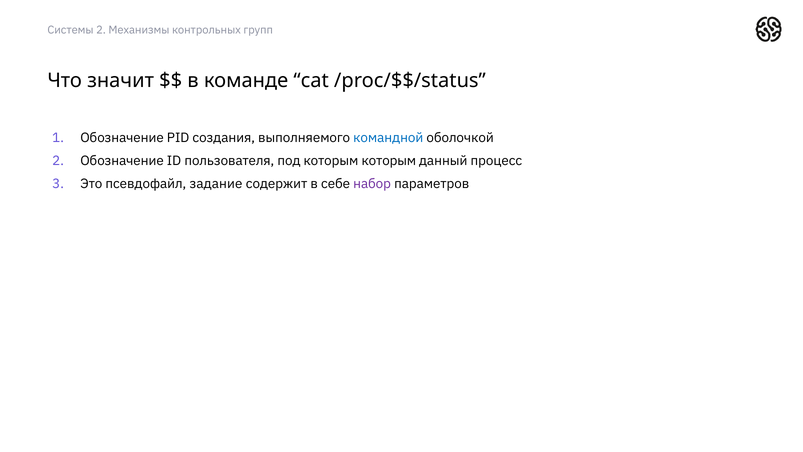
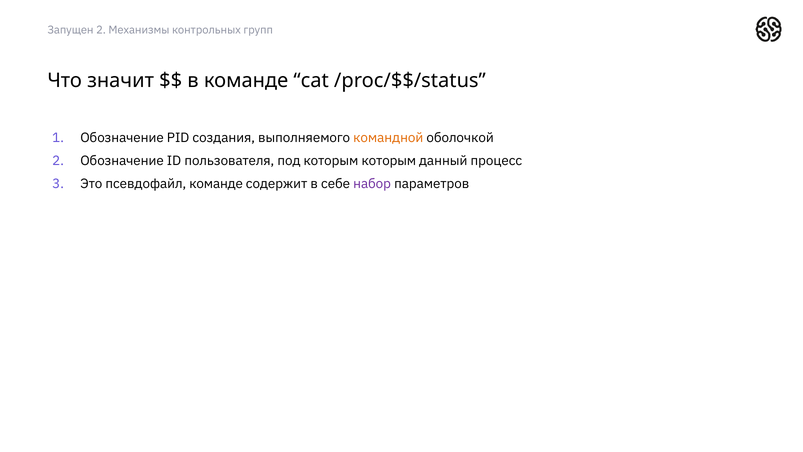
Системы: Системы -> Запущен (70, 30)
командной colour: blue -> orange (388, 138)
псевдофайл задание: задание -> команде (216, 184)
